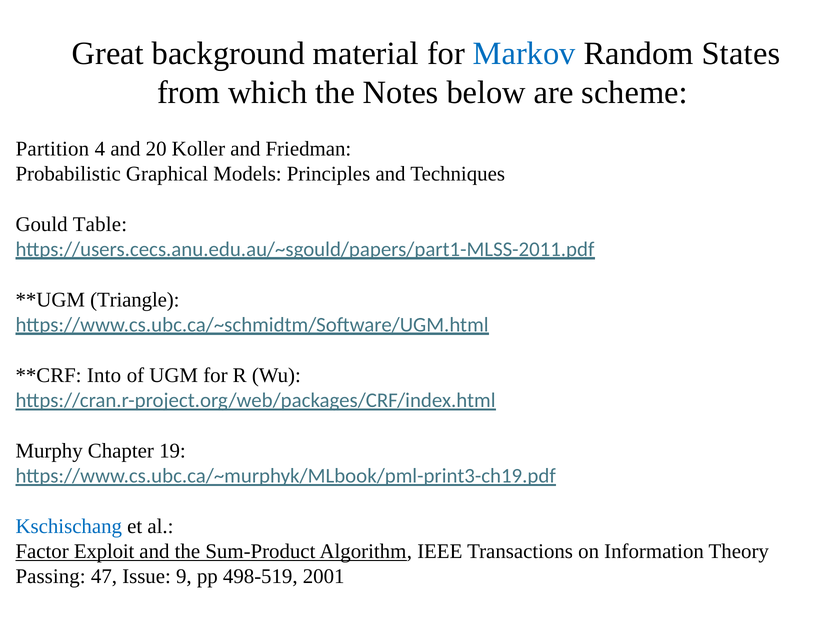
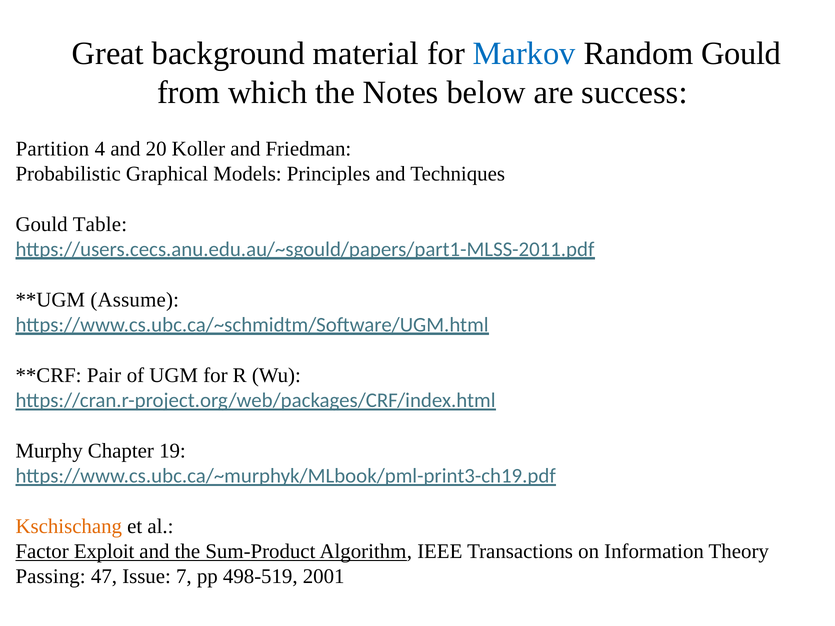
Random States: States -> Gould (741, 53)
scheme: scheme -> success (635, 92)
Triangle: Triangle -> Assume (135, 300)
Into: Into -> Pair (104, 375)
Kschischang colour: blue -> orange (69, 527)
9: 9 -> 7 (184, 577)
